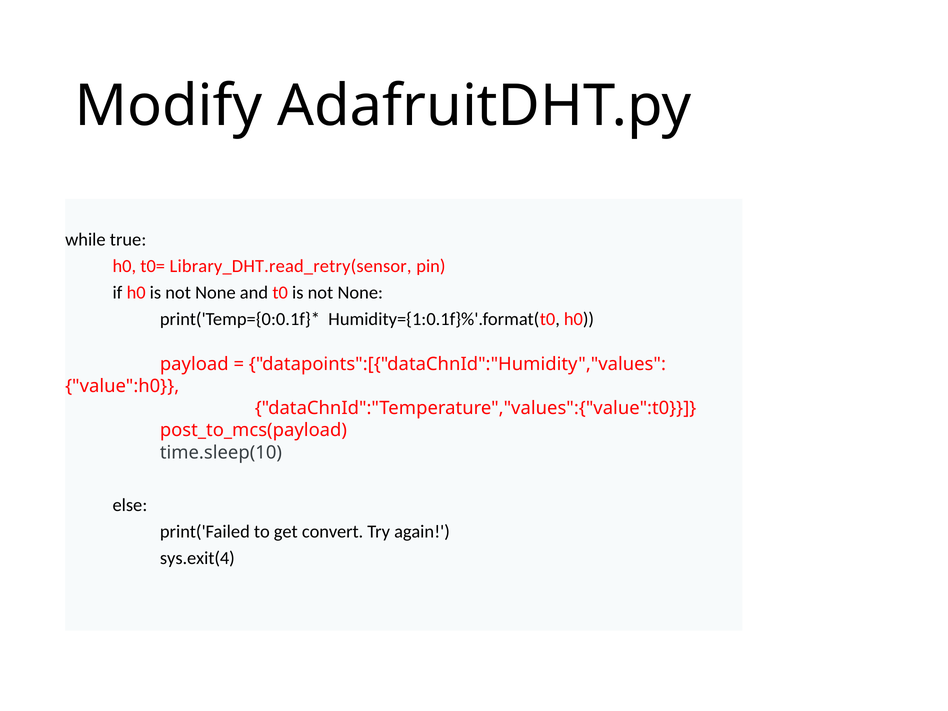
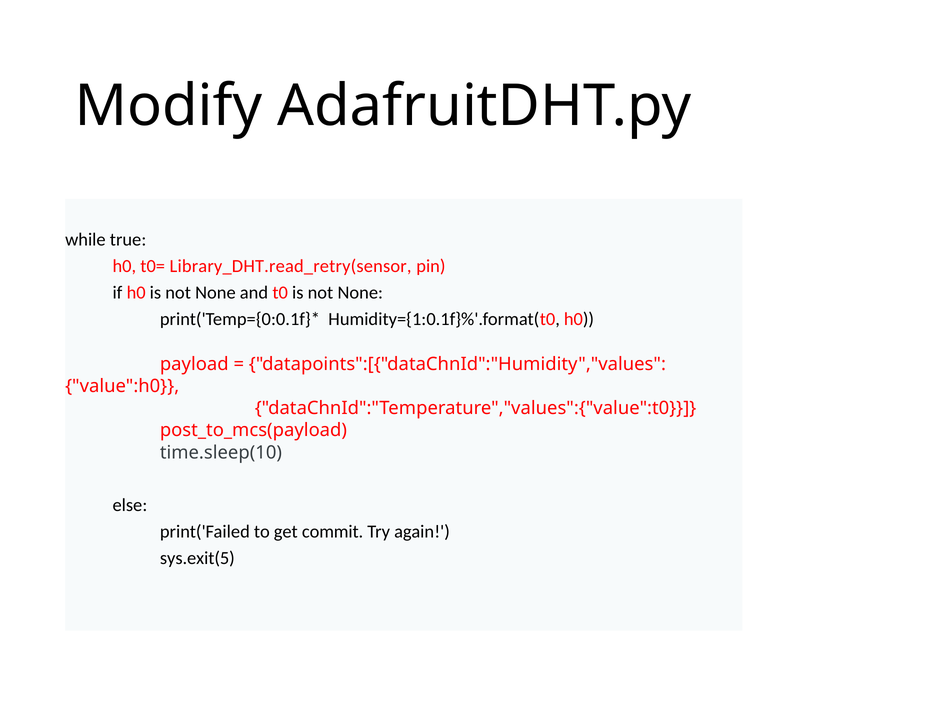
convert: convert -> commit (333, 532)
sys.exit(4: sys.exit(4 -> sys.exit(5 (197, 558)
